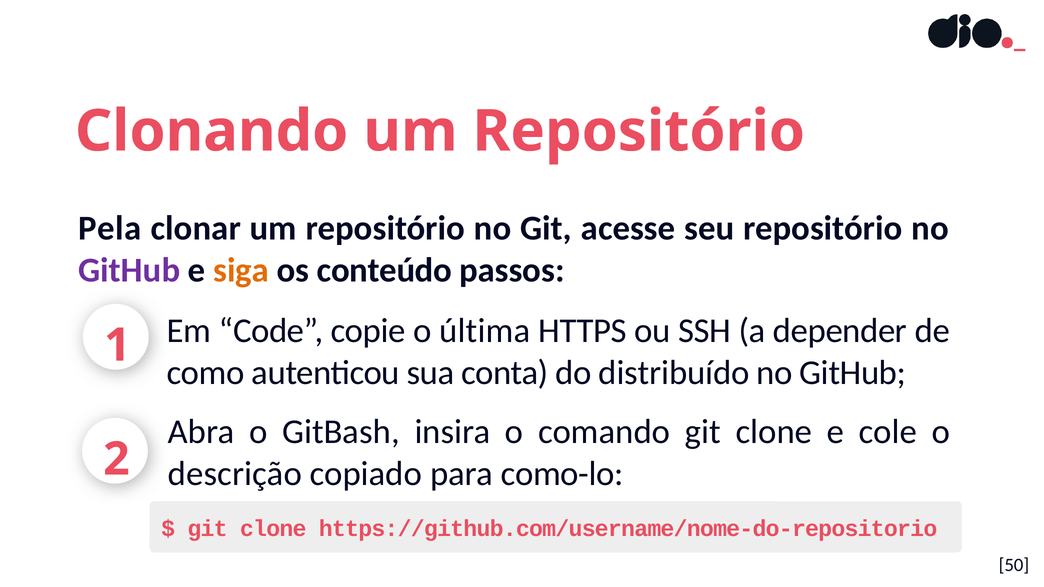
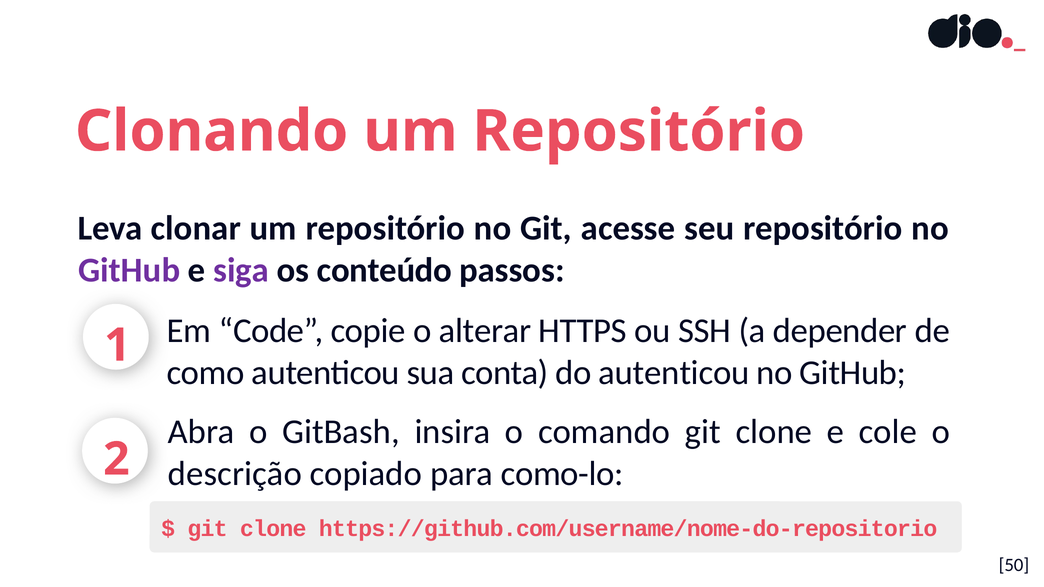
Pela: Pela -> Leva (110, 228)
siga colour: orange -> purple (241, 270)
última: última -> alterar (485, 331)
do distribuído: distribuído -> autenticou (674, 373)
